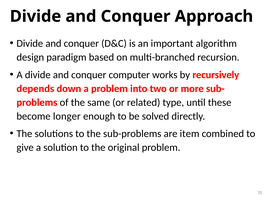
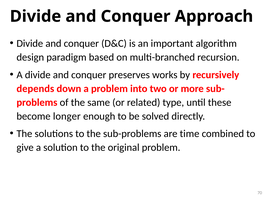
computer: computer -> preserves (129, 75)
item: item -> time (190, 134)
